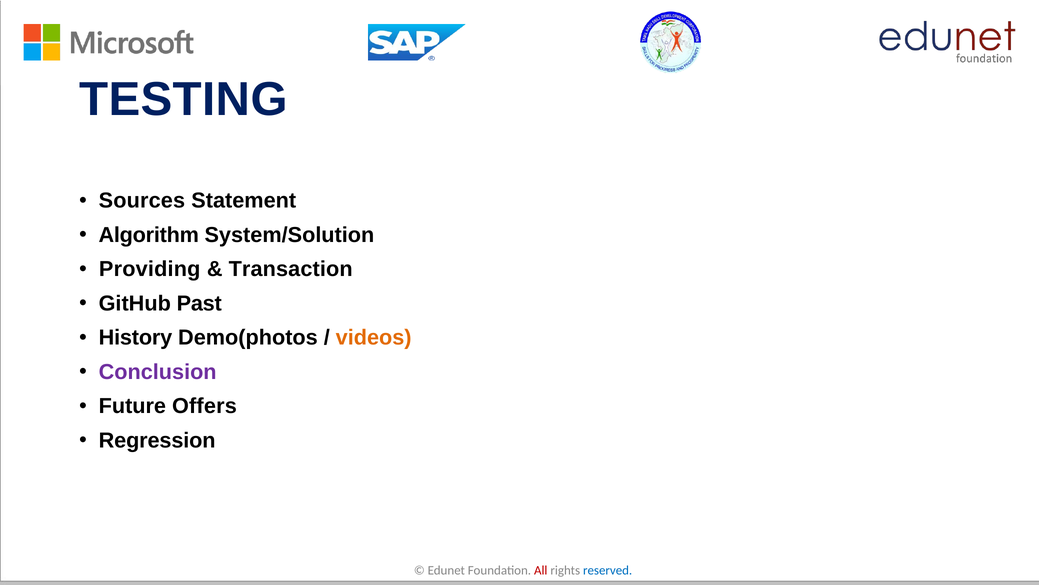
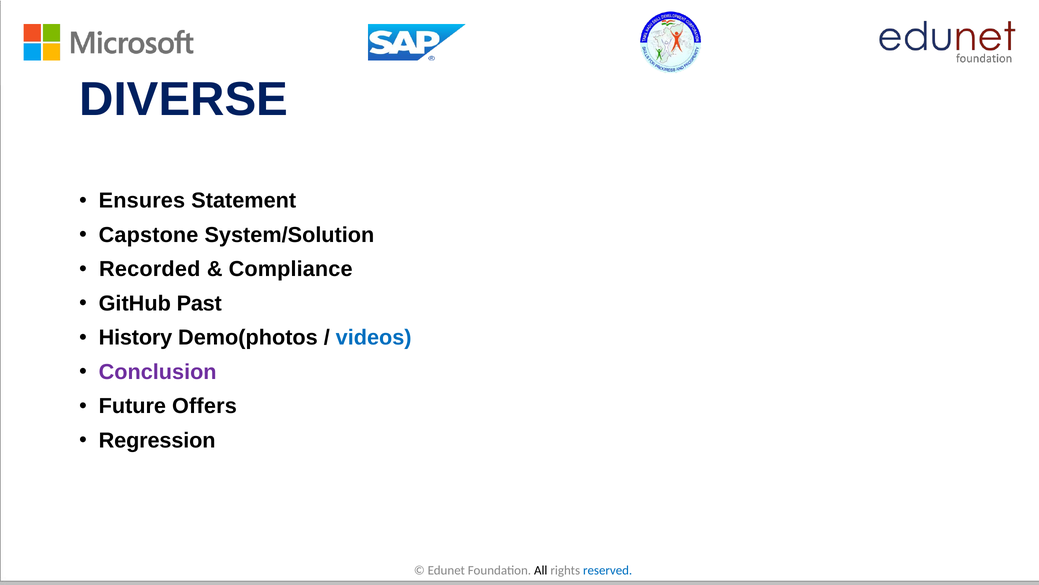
TESTING: TESTING -> DIVERSE (184, 100)
Sources: Sources -> Ensures (142, 201)
Algorithm: Algorithm -> Capstone (149, 235)
Providing: Providing -> Recorded (150, 269)
Transaction: Transaction -> Compliance (291, 269)
videos colour: orange -> blue (374, 337)
All colour: red -> black (541, 570)
